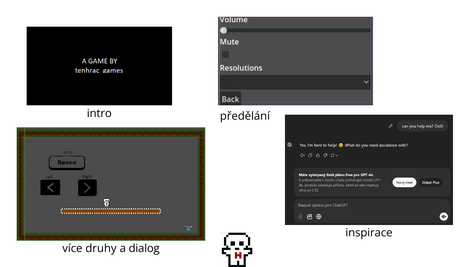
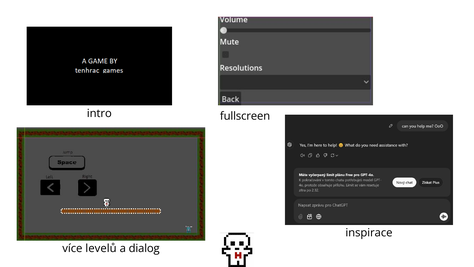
předělání: předělání -> fullscreen (245, 116)
druhy: druhy -> levelů (101, 248)
